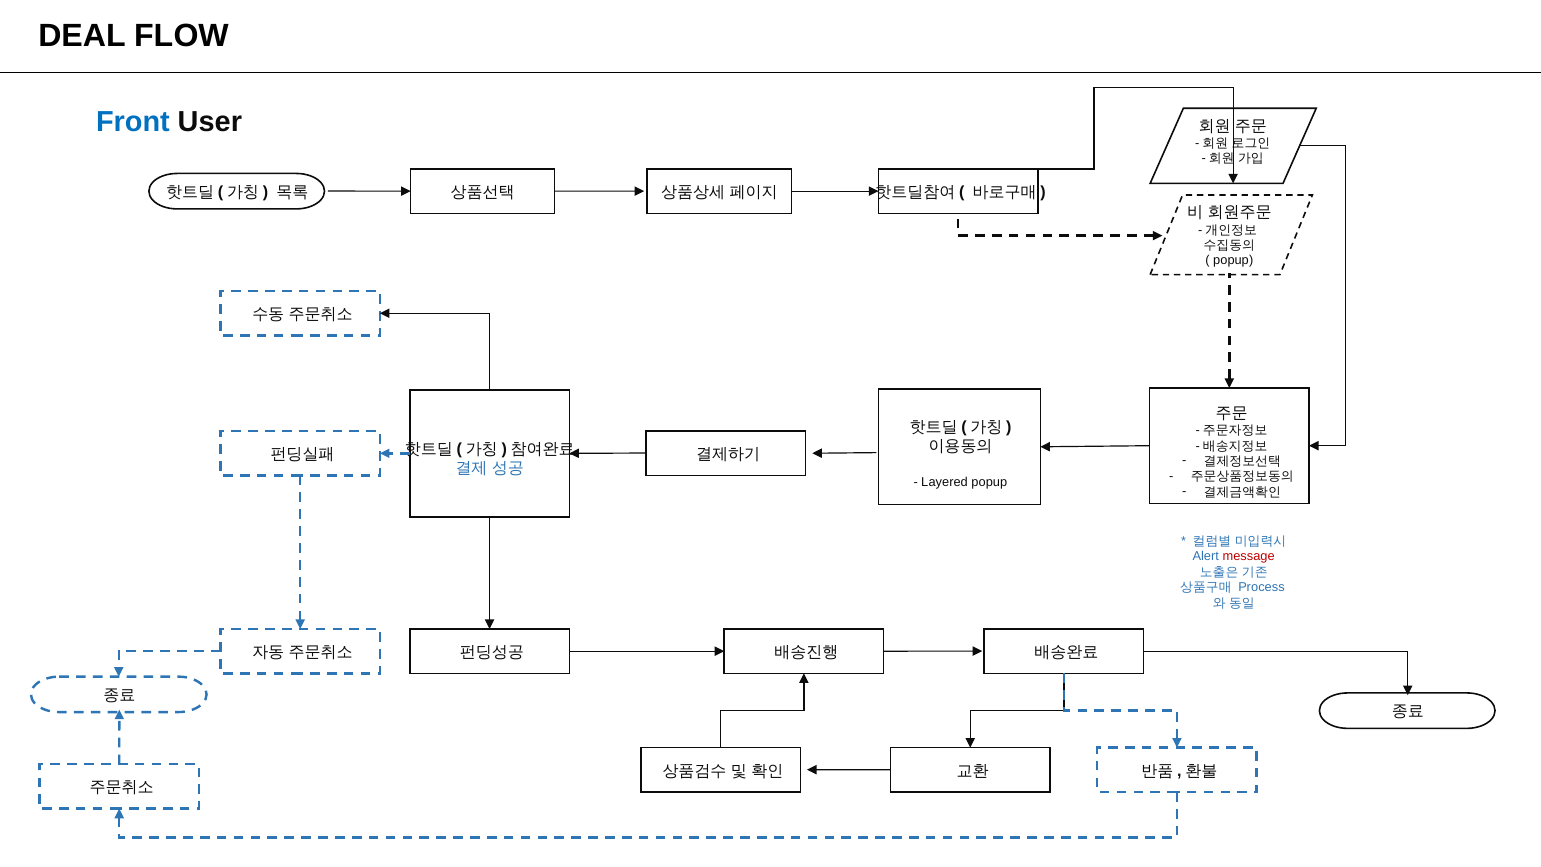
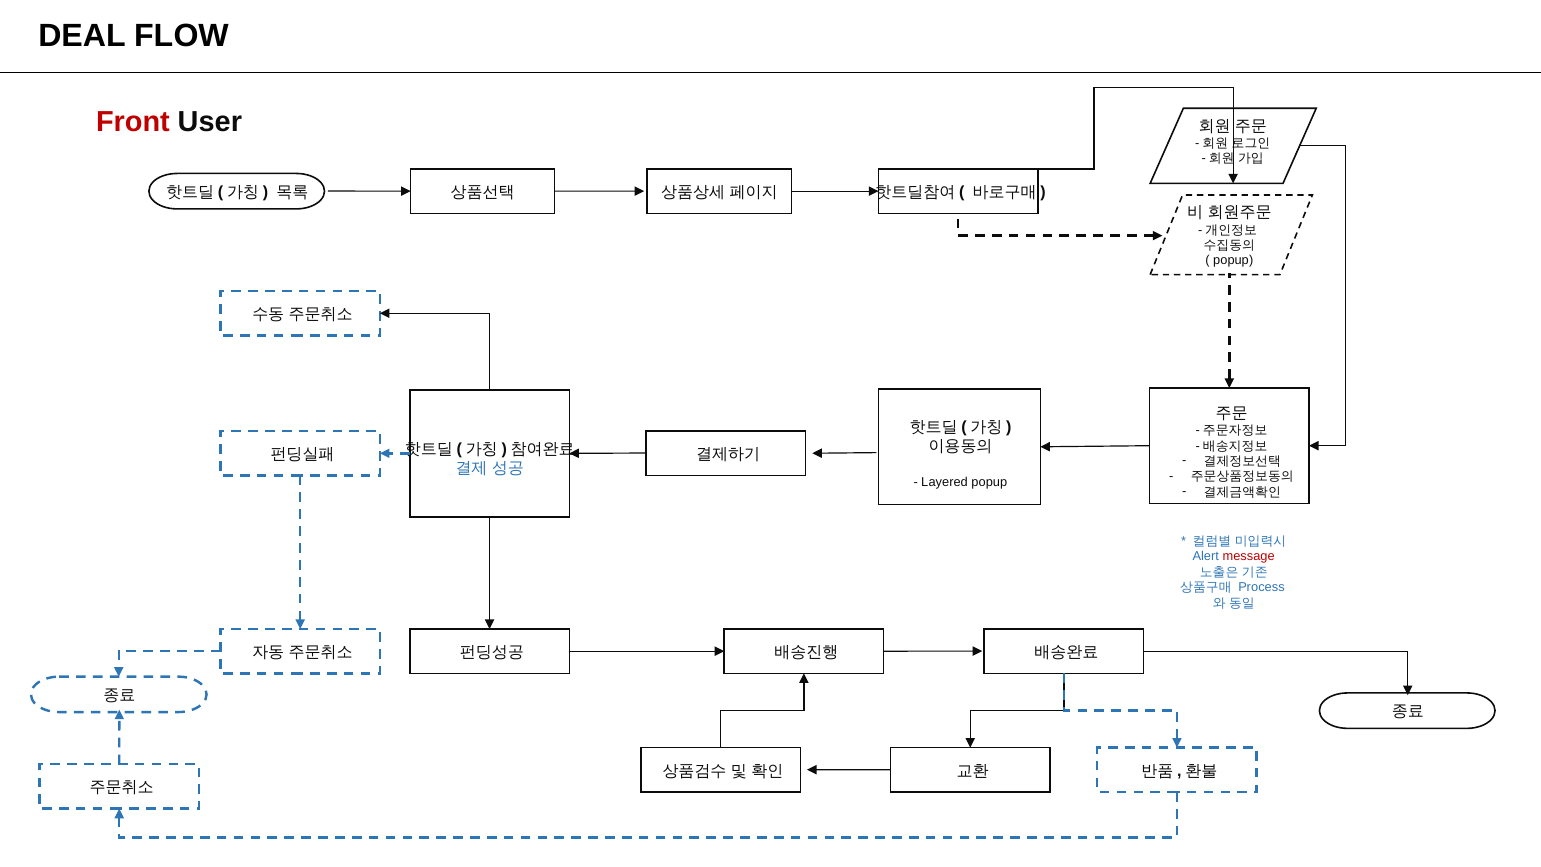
Front colour: blue -> red (133, 122)
